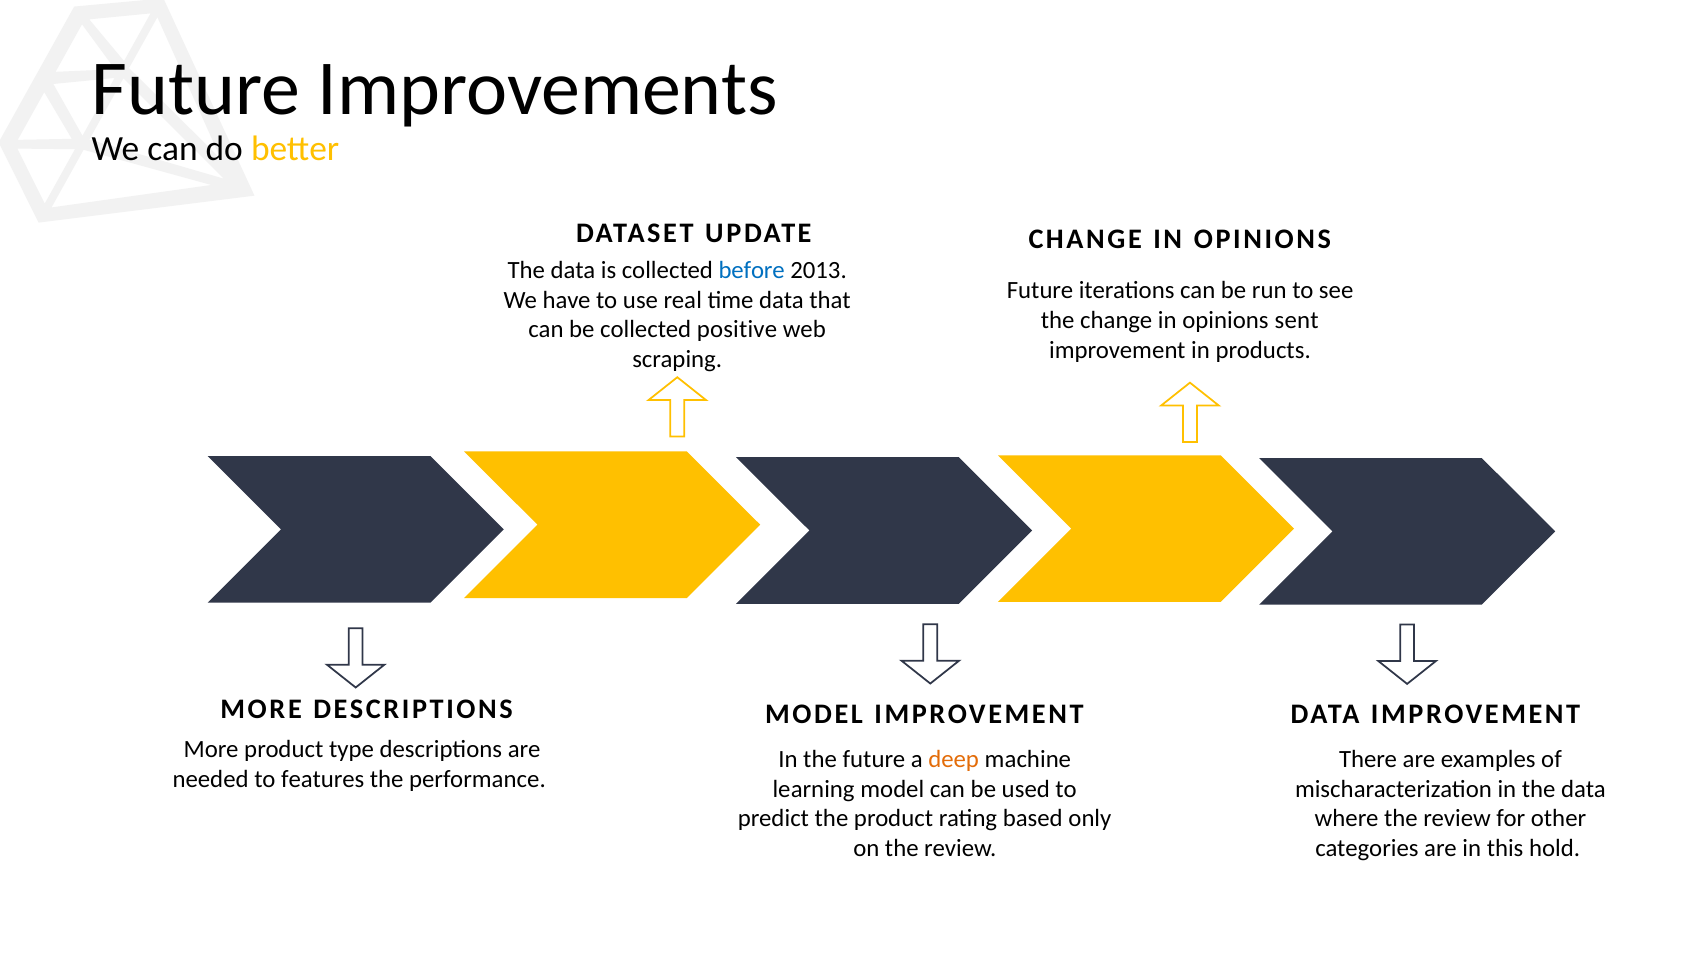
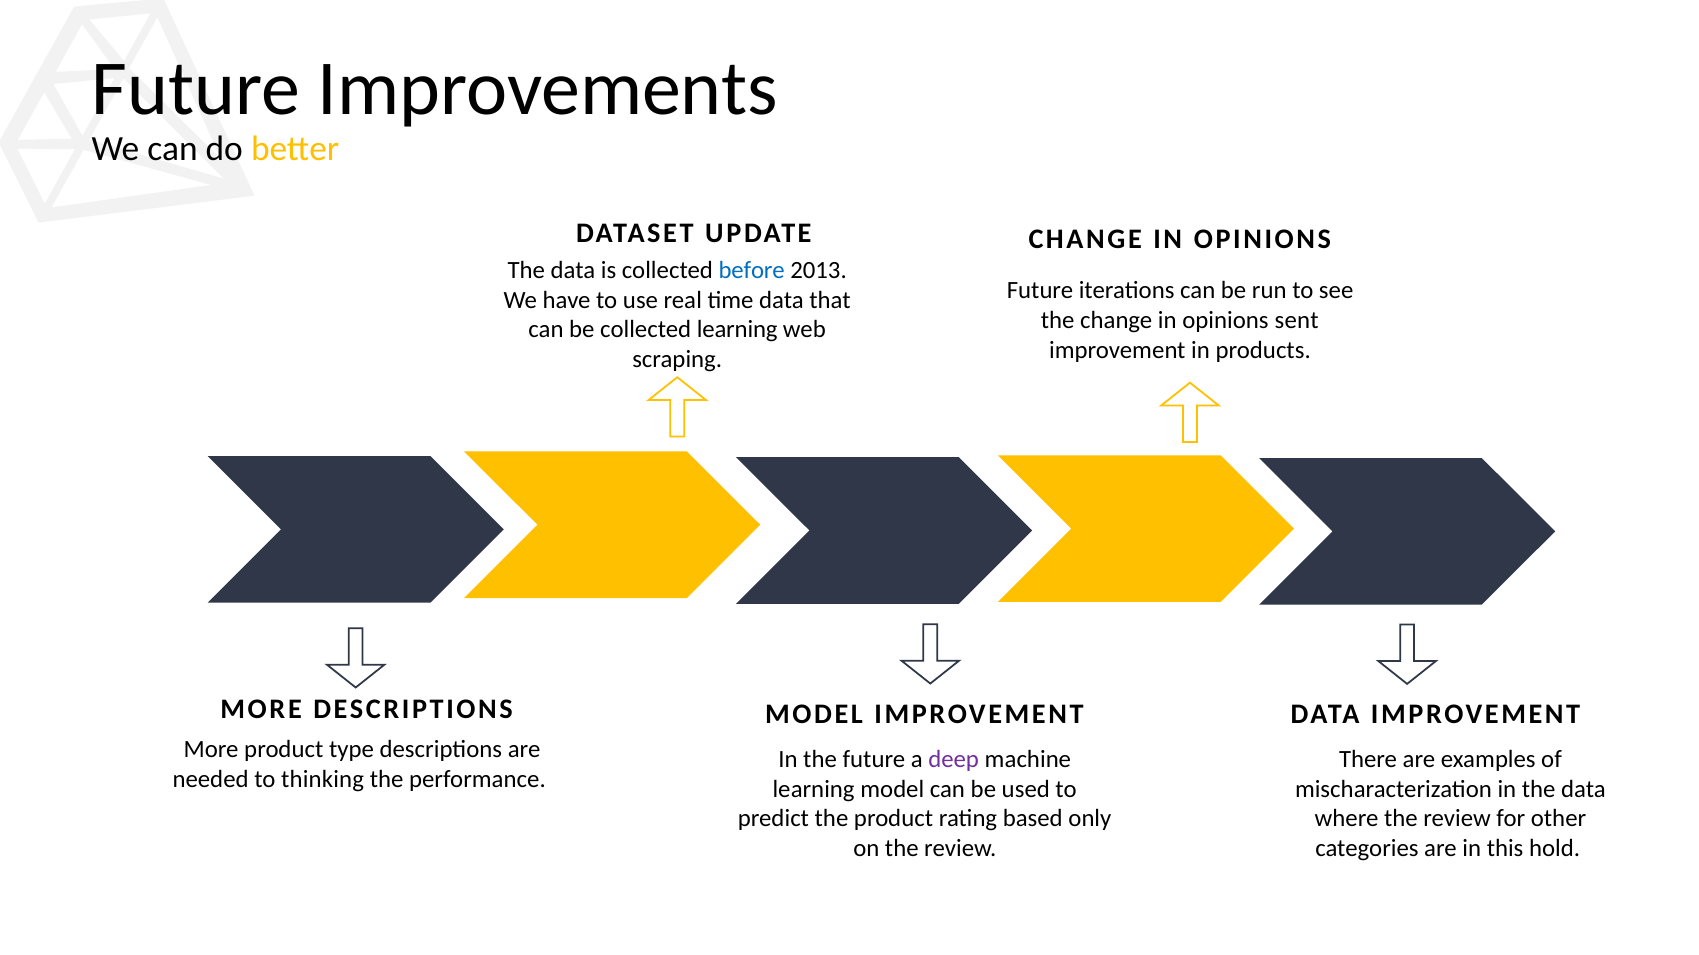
collected positive: positive -> learning (737, 330)
deep colour: orange -> purple (954, 760)
features: features -> thinking (323, 780)
